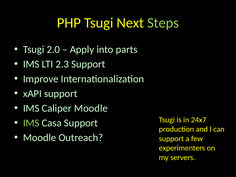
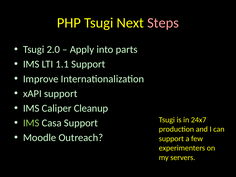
Steps colour: light green -> pink (163, 23)
2.3: 2.3 -> 1.1 (62, 64)
Caliper Moodle: Moodle -> Cleanup (91, 108)
